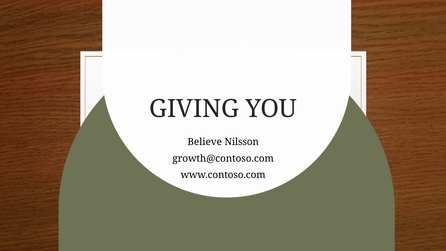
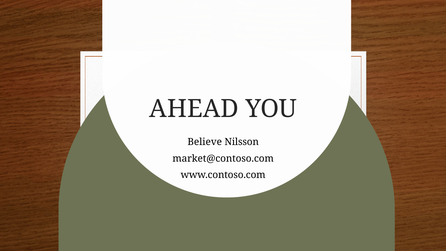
GIVING: GIVING -> AHEAD (194, 109)
growth@contoso.com: growth@contoso.com -> market@contoso.com (223, 158)
